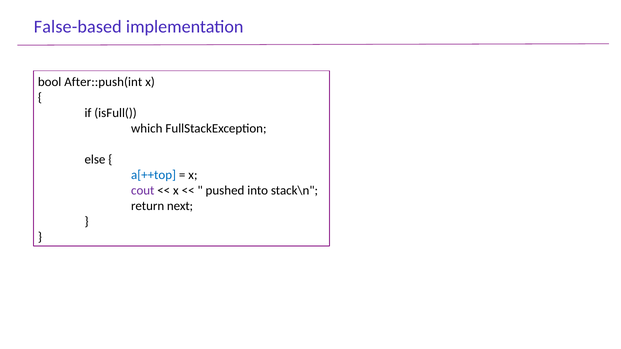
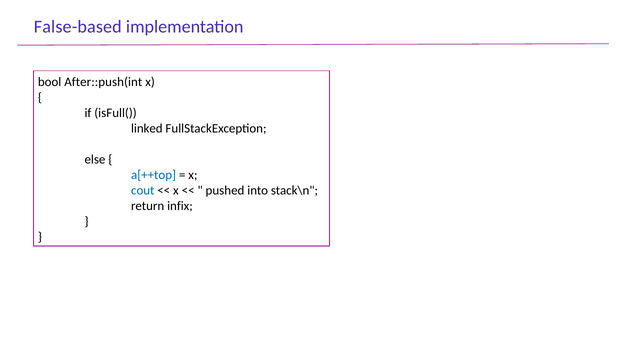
which: which -> linked (147, 128)
cout colour: purple -> blue (143, 191)
next: next -> infix (180, 206)
